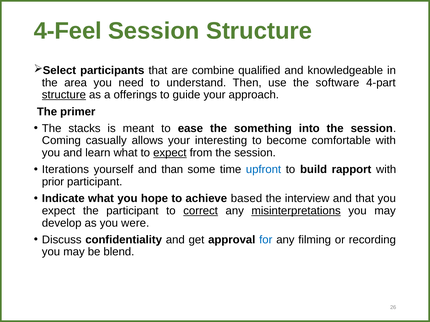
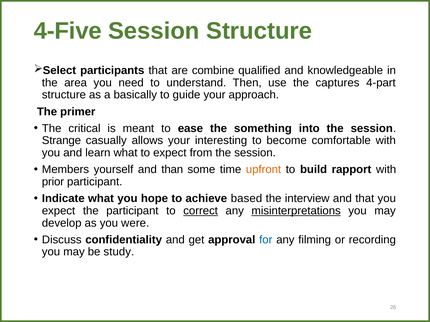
4-Feel: 4-Feel -> 4-Five (68, 31)
software: software -> captures (337, 83)
structure underline: present -> none (64, 95)
offerings: offerings -> basically (135, 95)
stacks: stacks -> critical (84, 129)
Coming: Coming -> Strange (61, 141)
expect underline: present -> none (170, 153)
Iterations: Iterations -> Members (65, 170)
upfront colour: blue -> orange (264, 170)
blend: blend -> study (119, 252)
